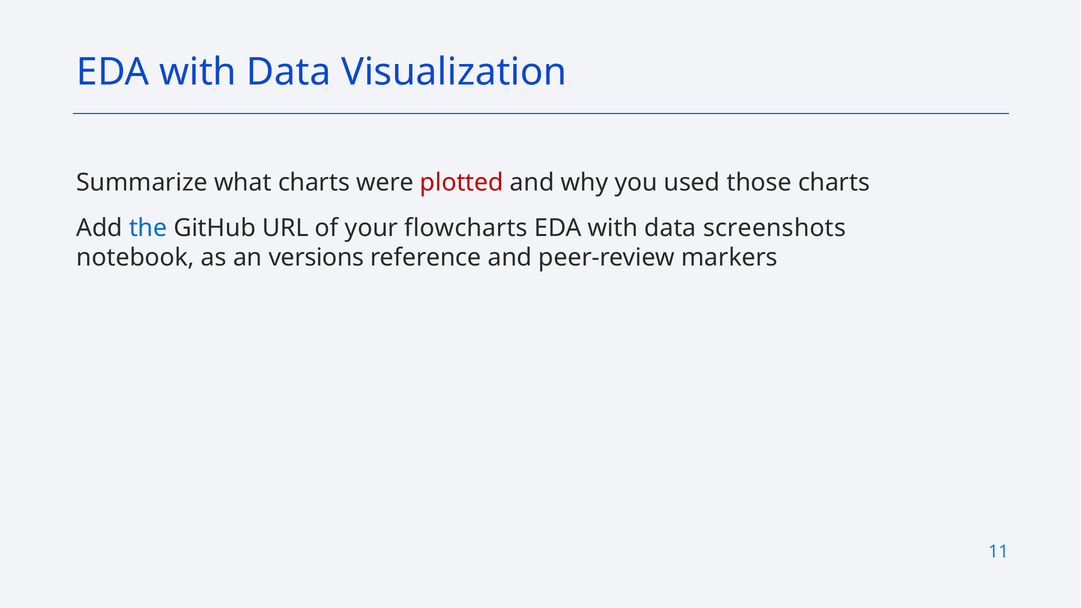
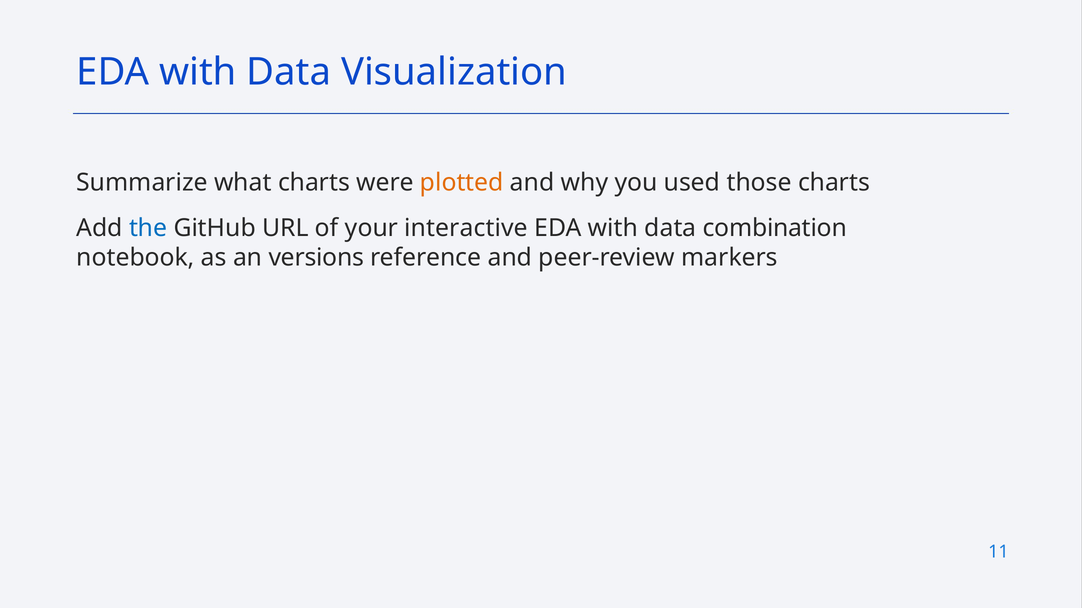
plotted colour: red -> orange (462, 183)
flowcharts: flowcharts -> interactive (466, 228)
screenshots: screenshots -> combination (775, 228)
